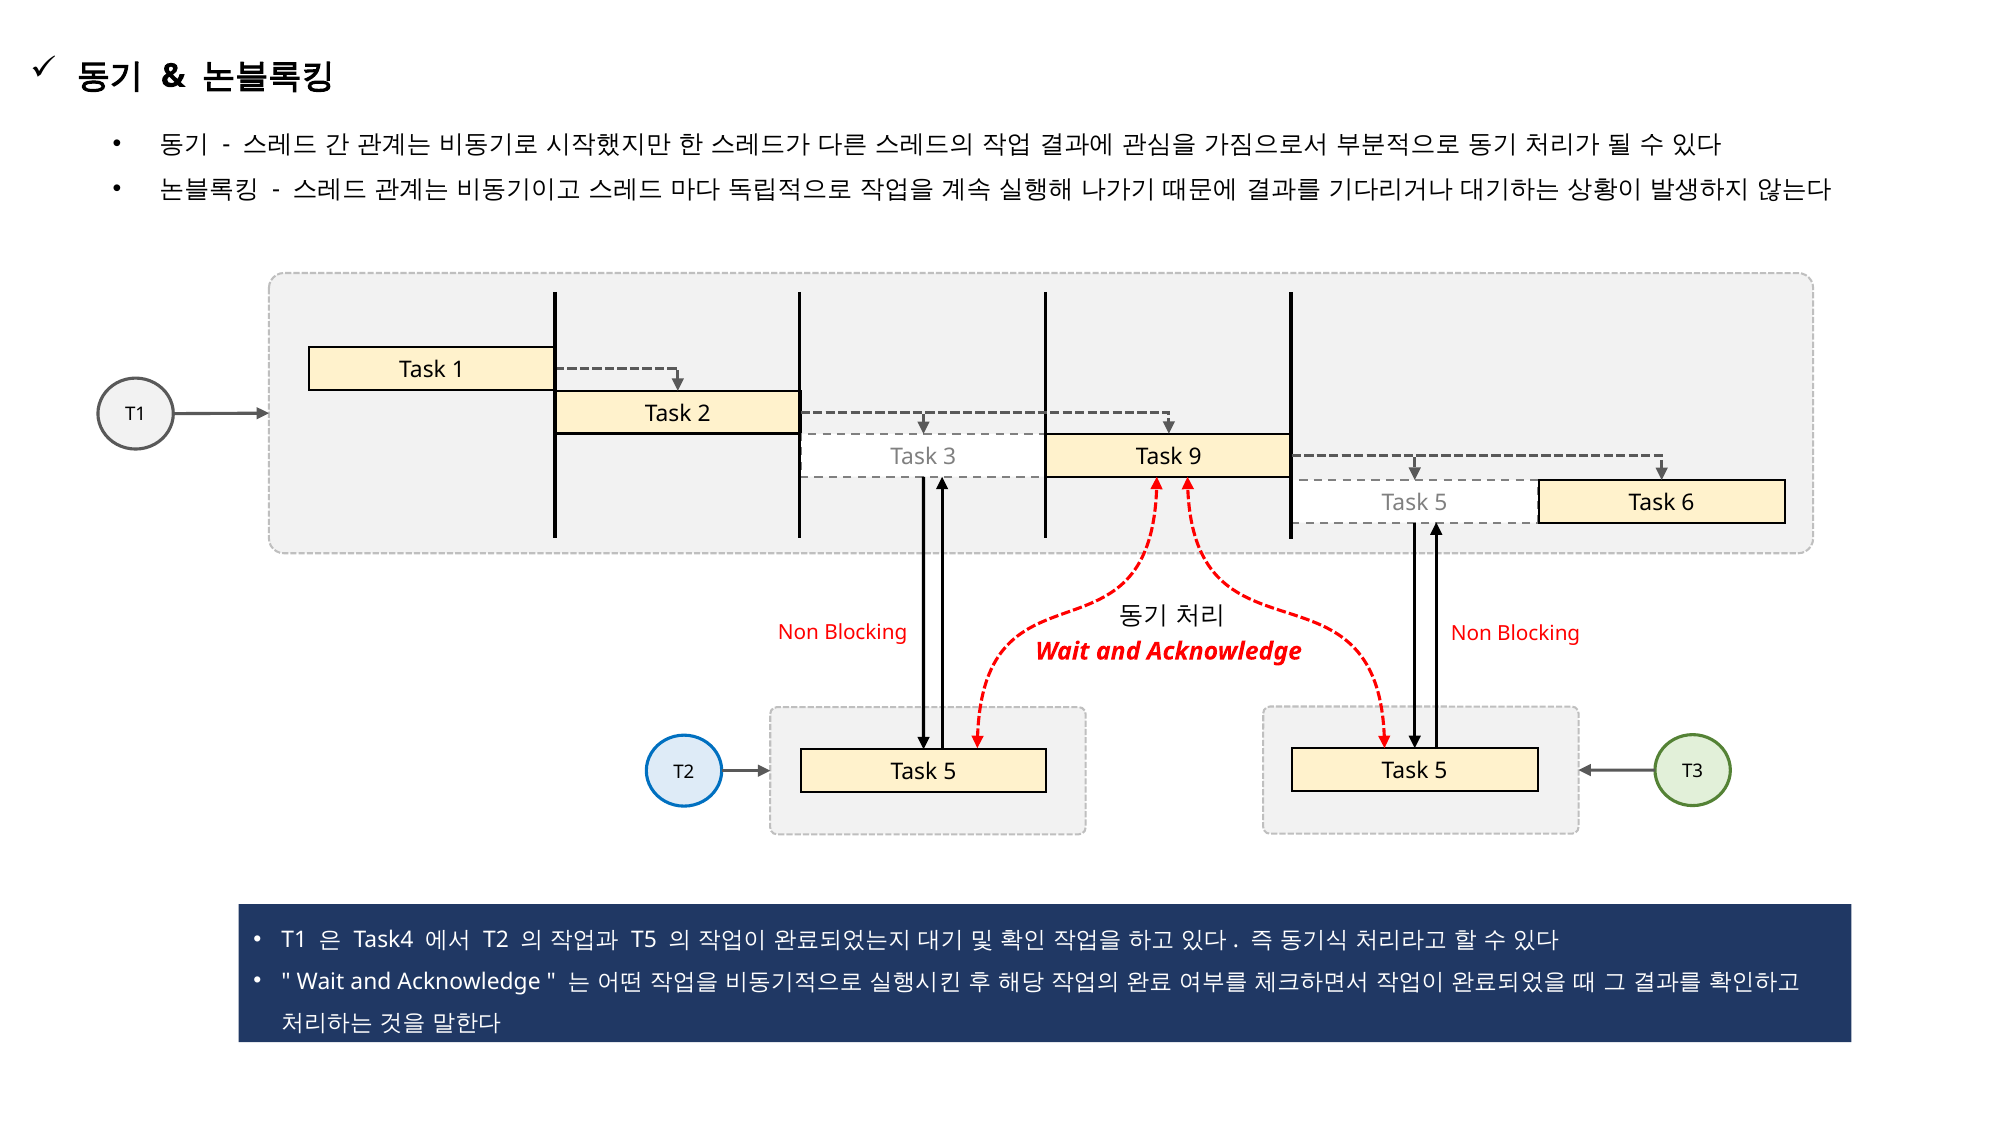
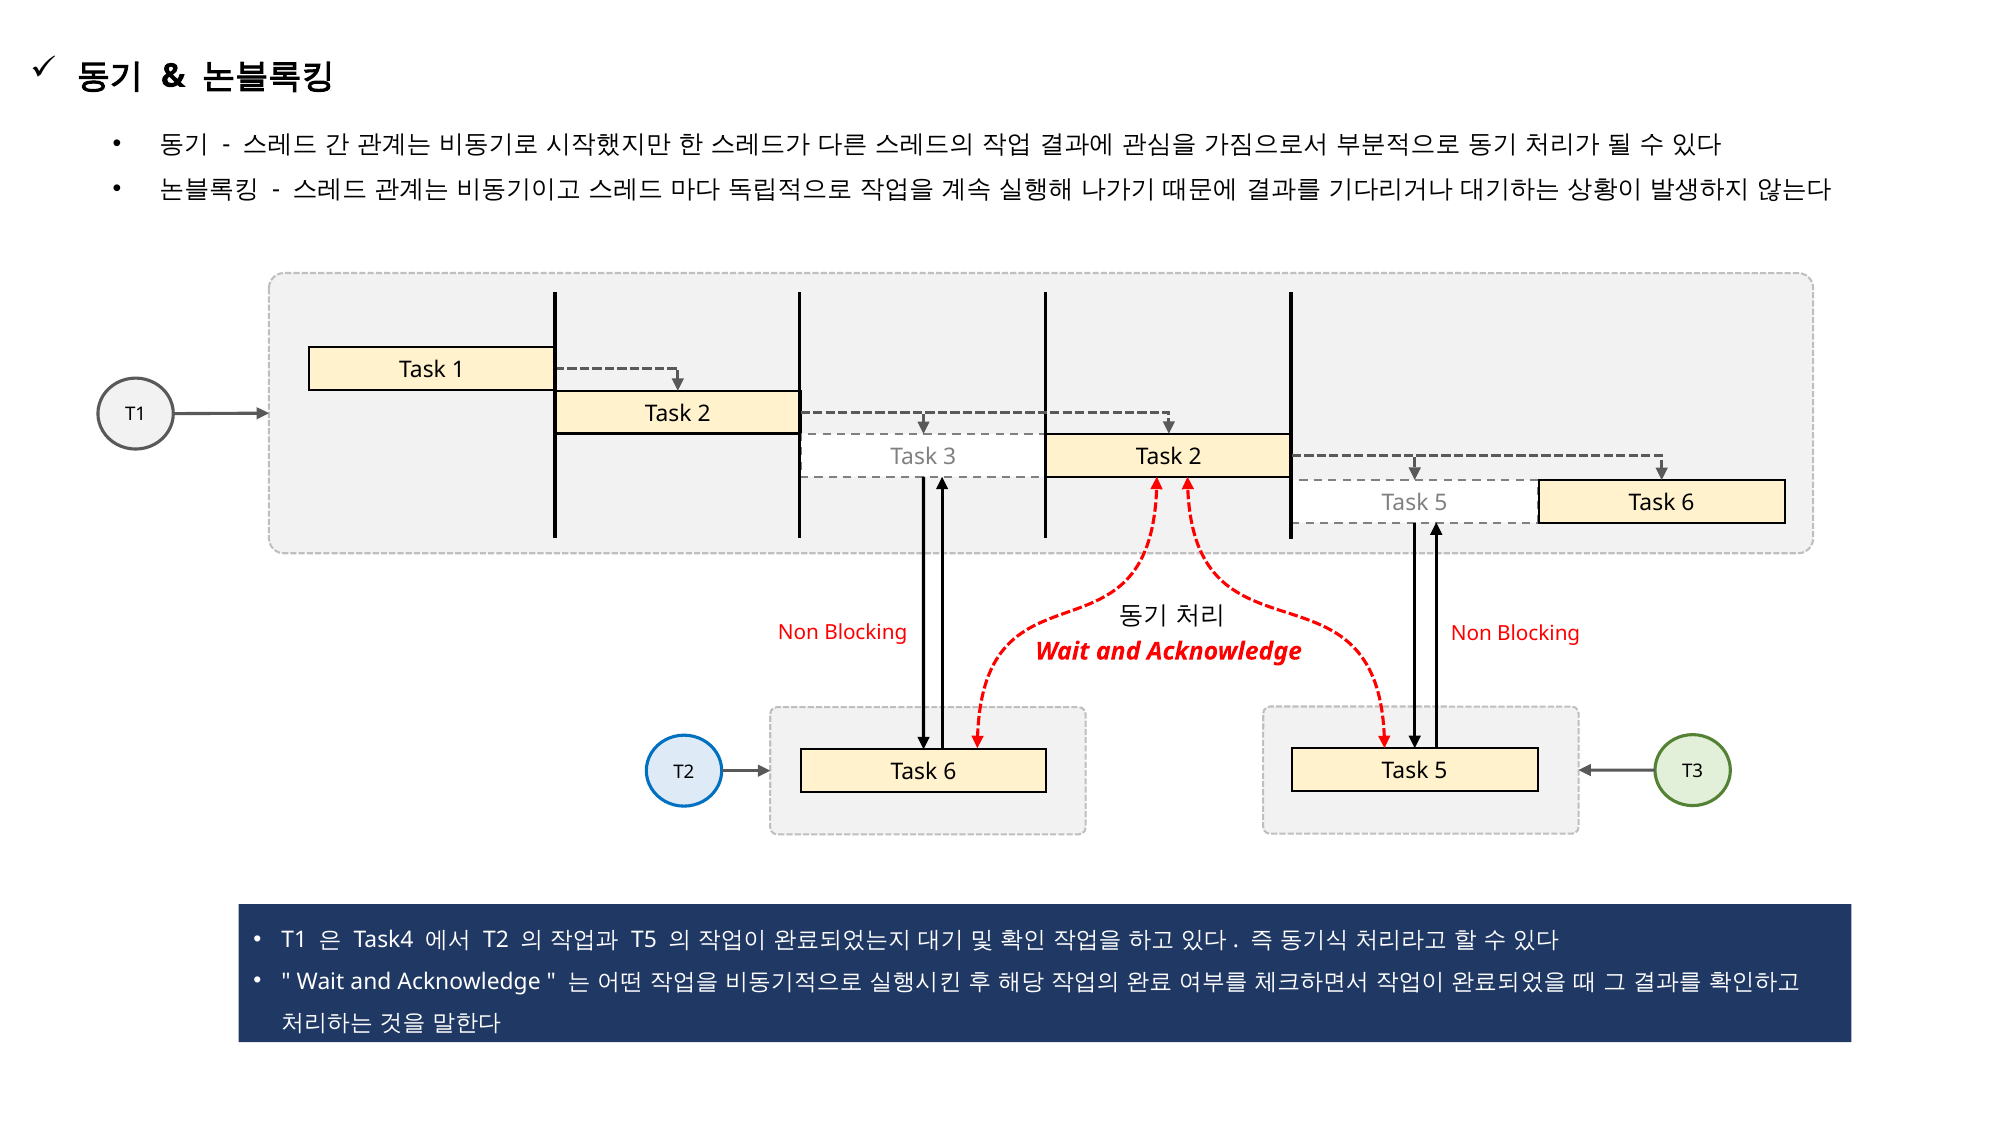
9: 9 -> 2 (1195, 457)
5: 5 -> 6 (950, 772)
